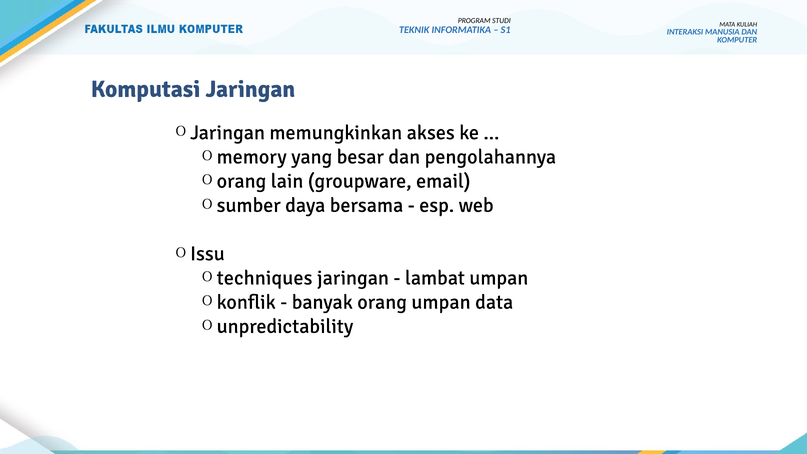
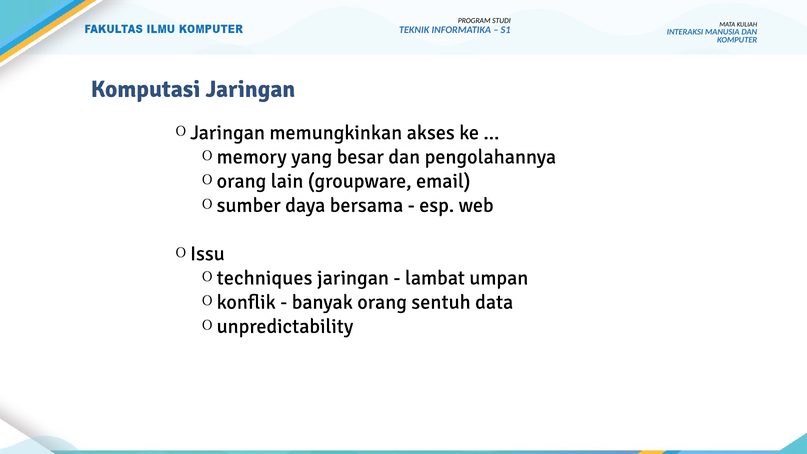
orang umpan: umpan -> sentuh (441, 302)
